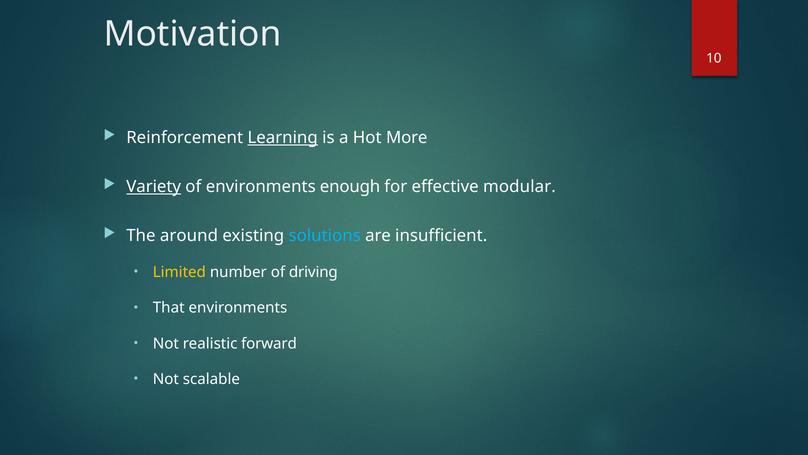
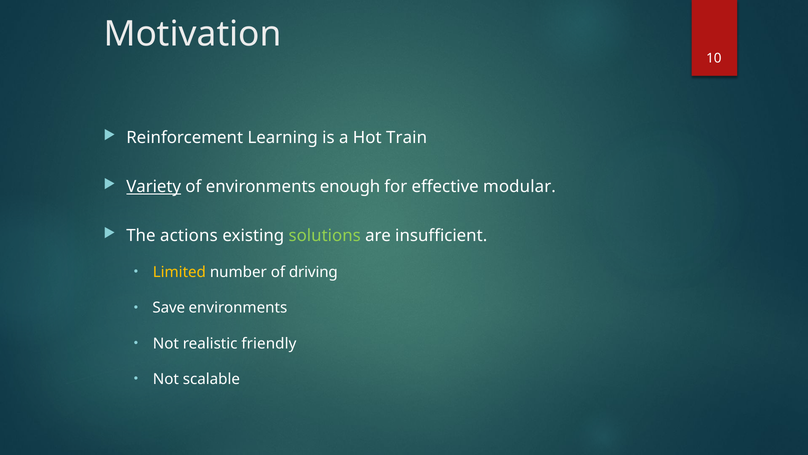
Learning underline: present -> none (283, 138)
More: More -> Train (407, 138)
around: around -> actions (189, 235)
solutions colour: light blue -> light green (325, 235)
That: That -> Save (169, 308)
forward: forward -> friendly (269, 343)
